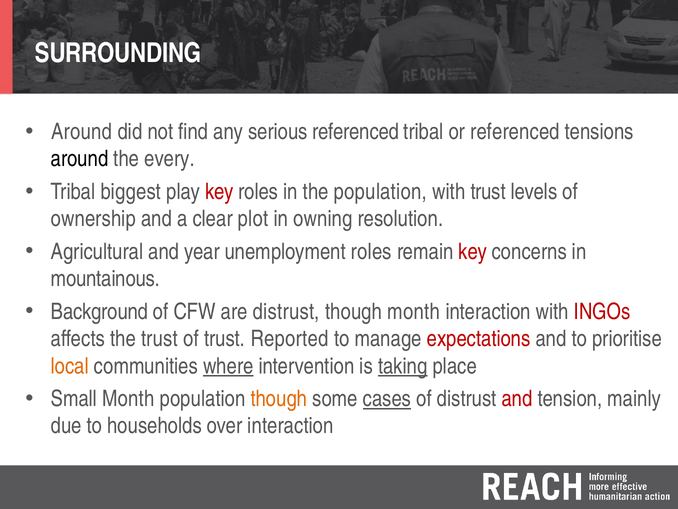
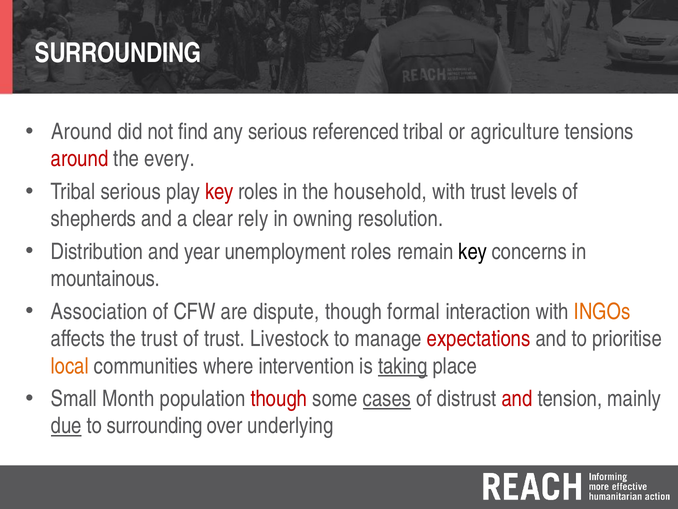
or referenced: referenced -> agriculture (515, 132)
around colour: black -> red (80, 159)
Tribal biggest: biggest -> serious (131, 192)
the population: population -> household (380, 192)
ownership: ownership -> shepherds (93, 219)
plot: plot -> rely (253, 219)
Agricultural: Agricultural -> Distribution (97, 252)
key colour: red -> black (473, 252)
Background: Background -> Association (99, 311)
are distrust: distrust -> dispute (286, 311)
though month: month -> formal (414, 311)
INGOs colour: red -> orange (602, 311)
Reported: Reported -> Livestock (290, 339)
where underline: present -> none (228, 366)
though colour: orange -> red (279, 398)
due underline: none -> present (66, 426)
to households: households -> surrounding (155, 426)
over interaction: interaction -> underlying (291, 426)
